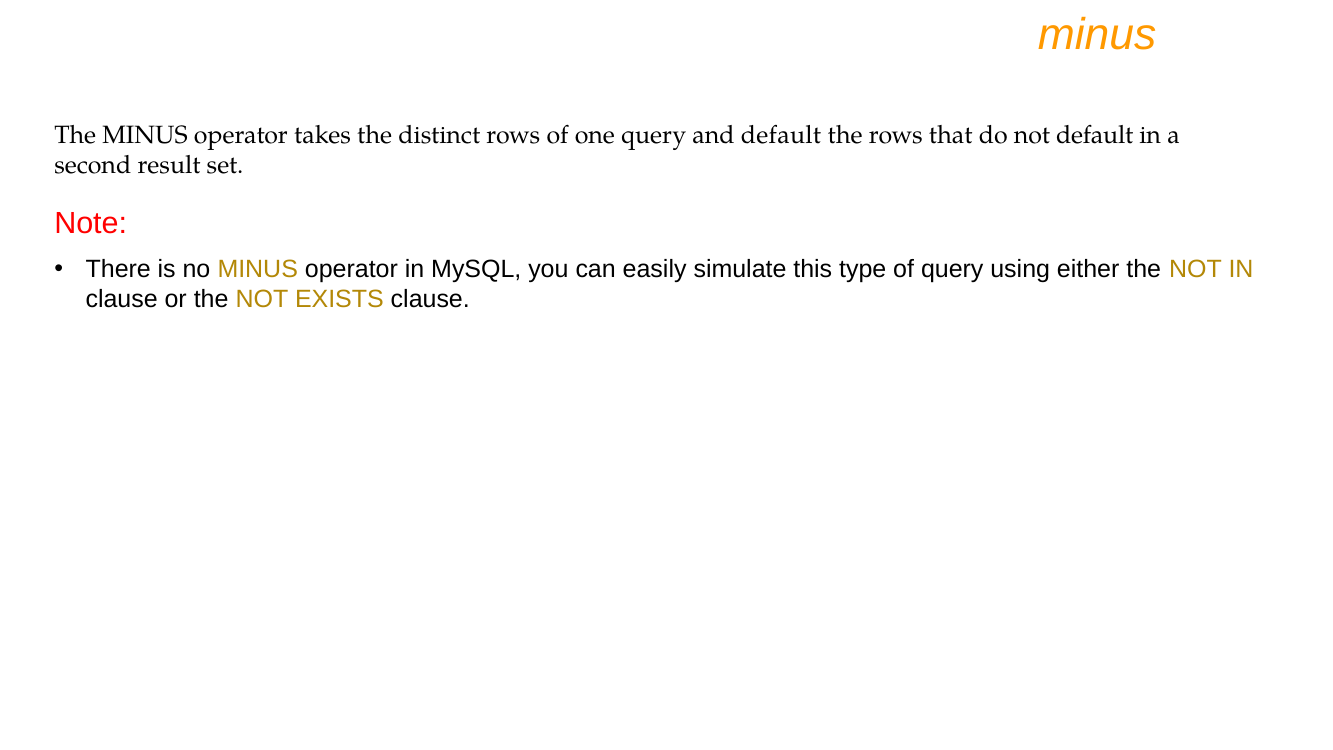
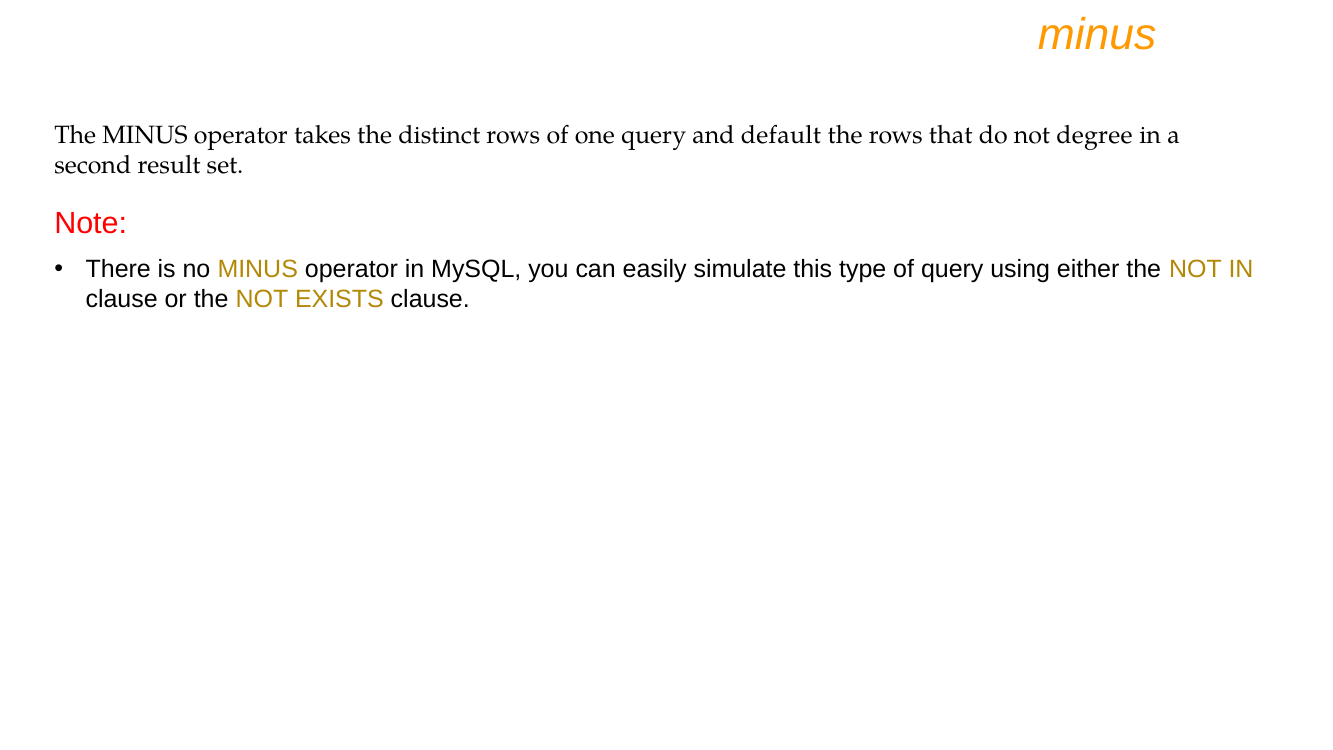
not default: default -> degree (1094, 135)
